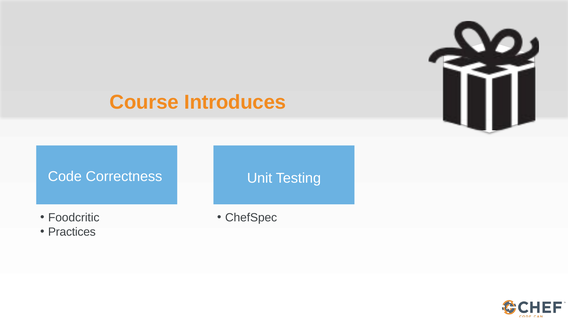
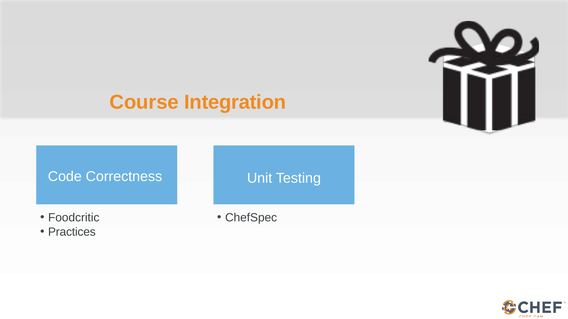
Introduces: Introduces -> Integration (235, 102)
